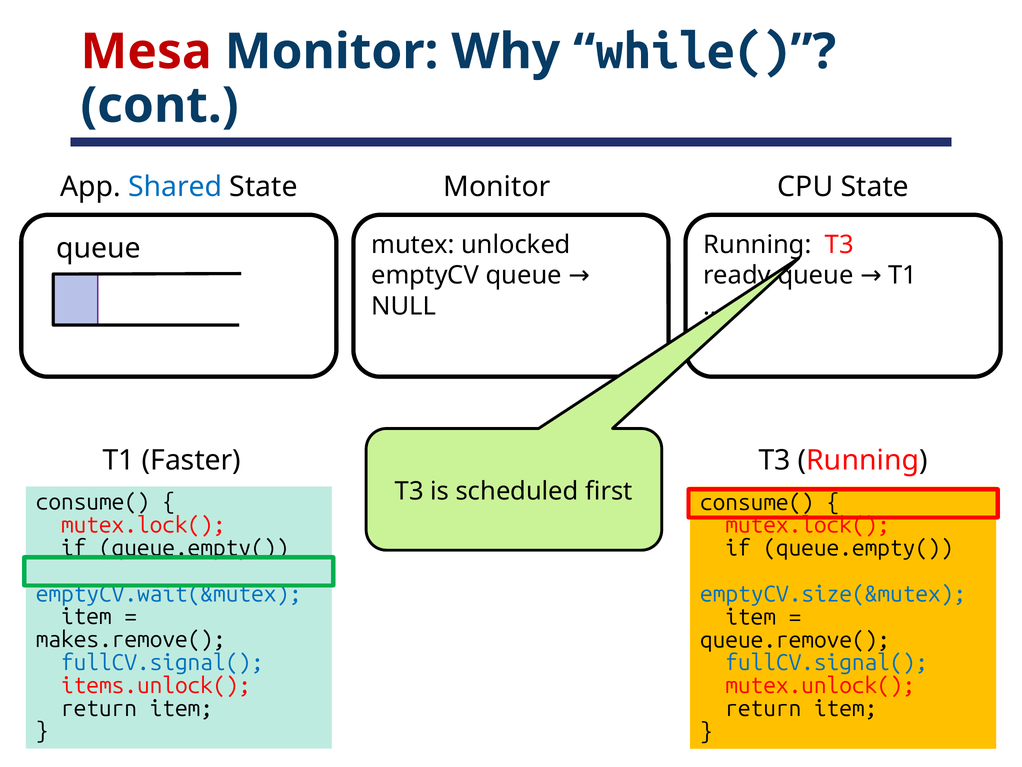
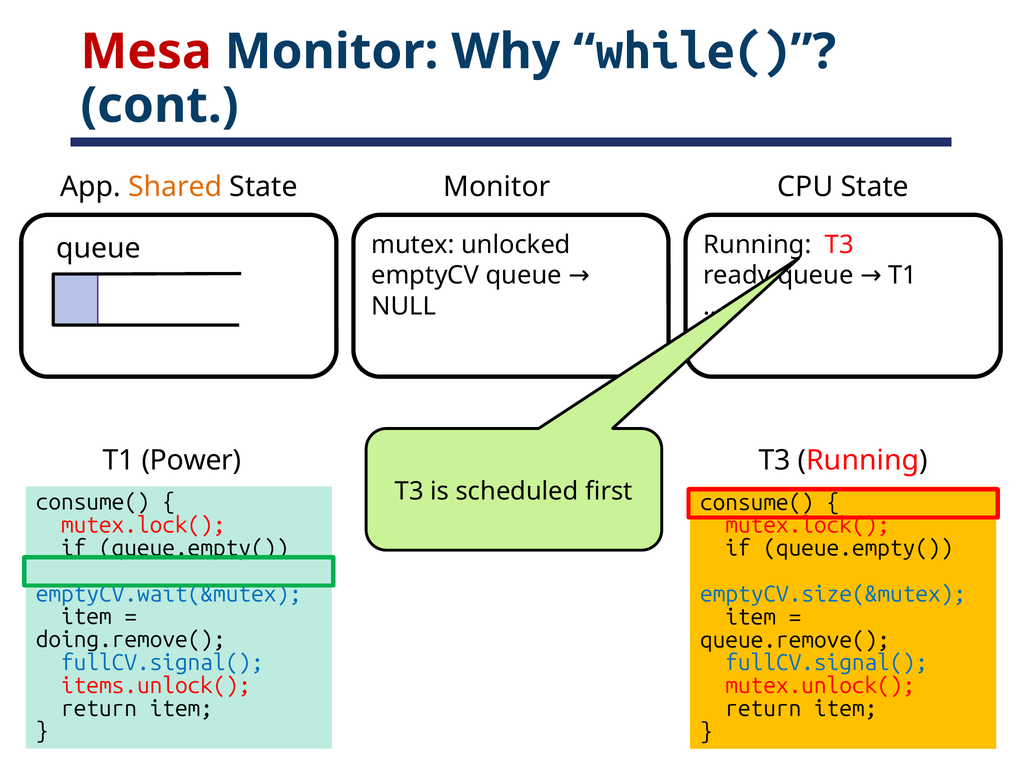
Shared colour: blue -> orange (175, 187)
Faster: Faster -> Power (192, 460)
makes.remove(: makes.remove( -> doing.remove( (131, 639)
